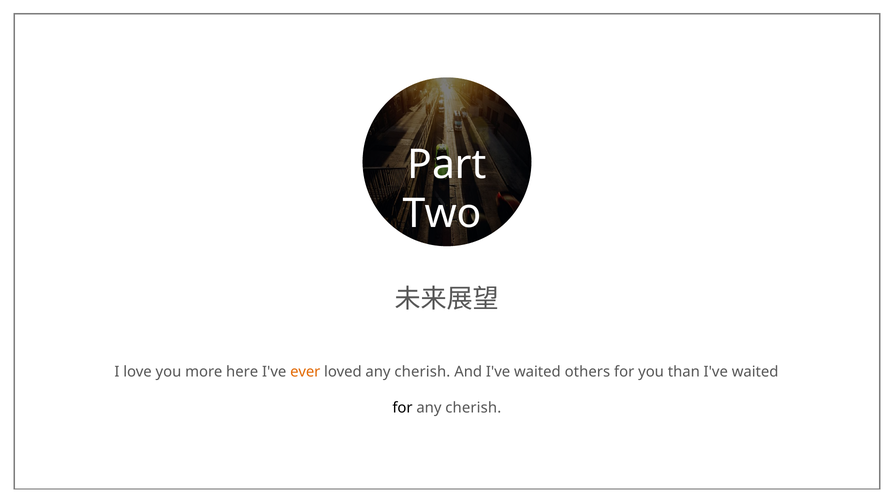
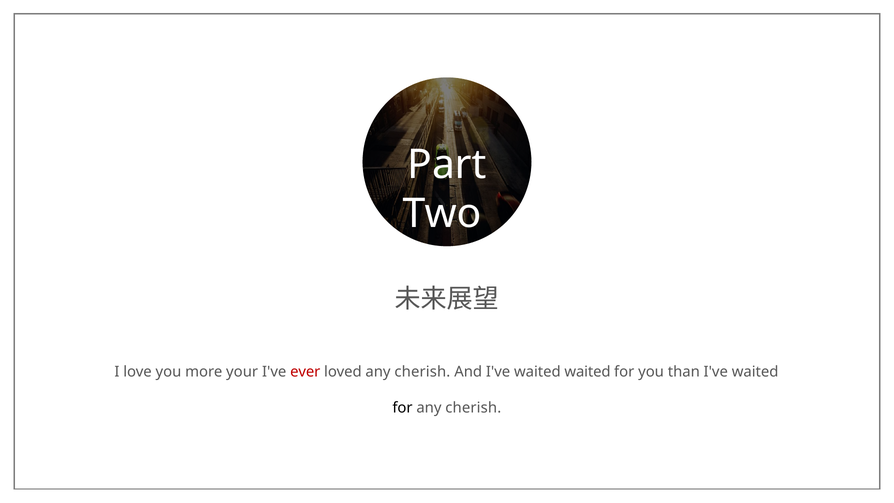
here: here -> your (242, 372)
ever colour: orange -> red (305, 372)
waited others: others -> waited (588, 372)
